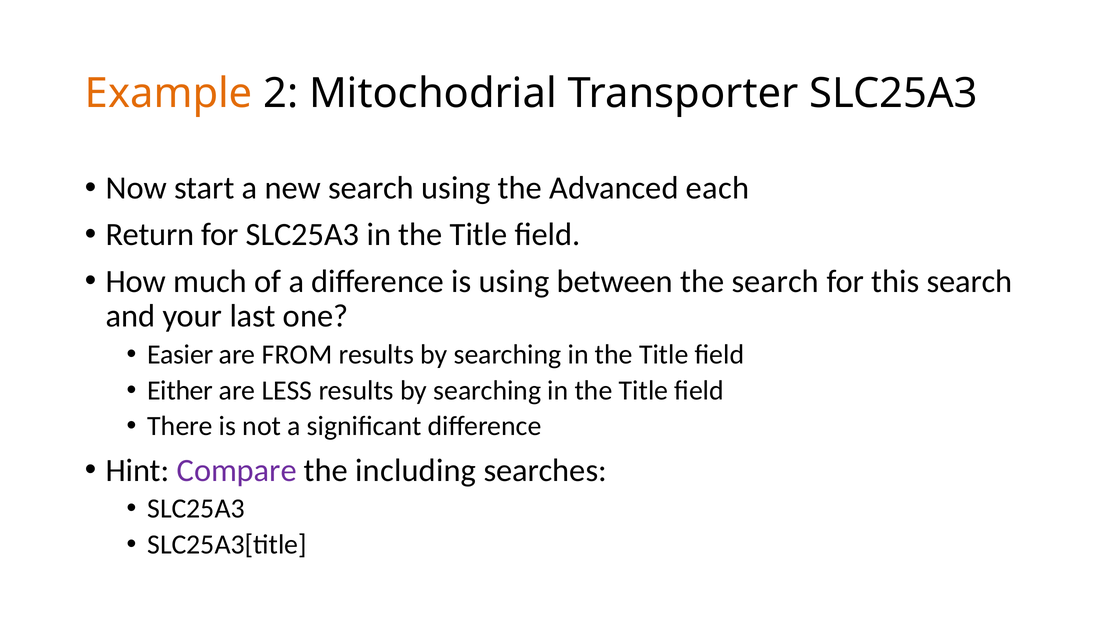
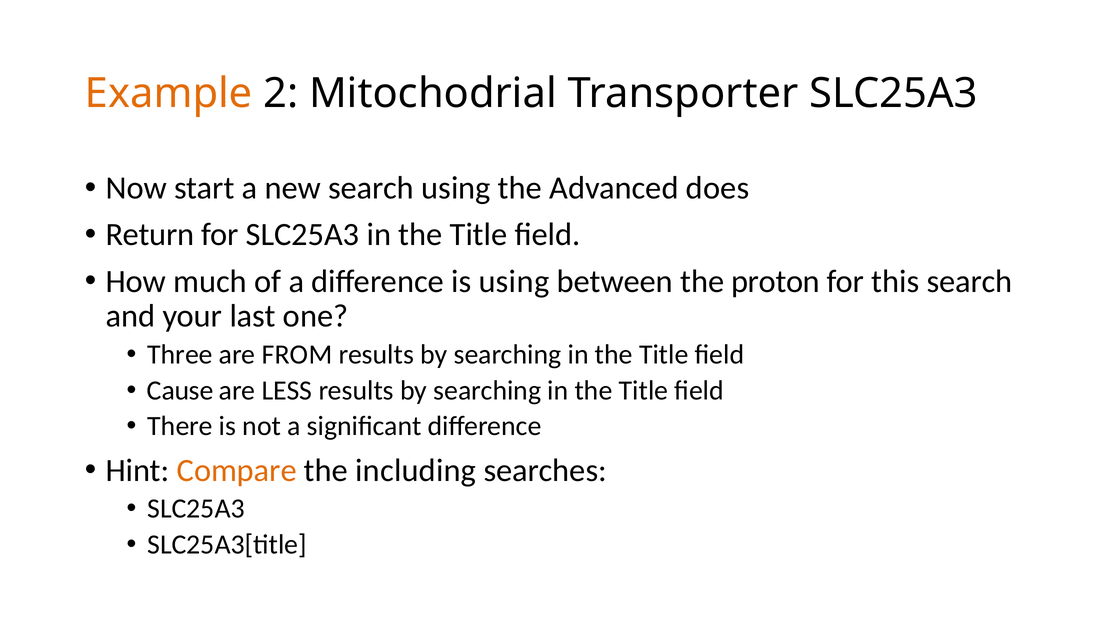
each: each -> does (718, 188)
the search: search -> proton (776, 281)
Easier: Easier -> Three (180, 355)
Either: Either -> Cause (180, 391)
Compare colour: purple -> orange (237, 470)
